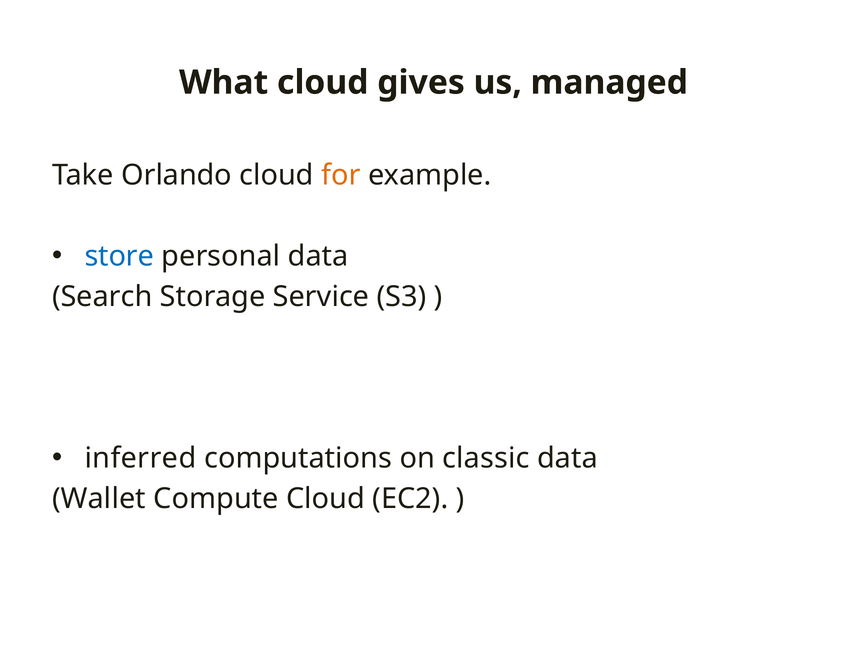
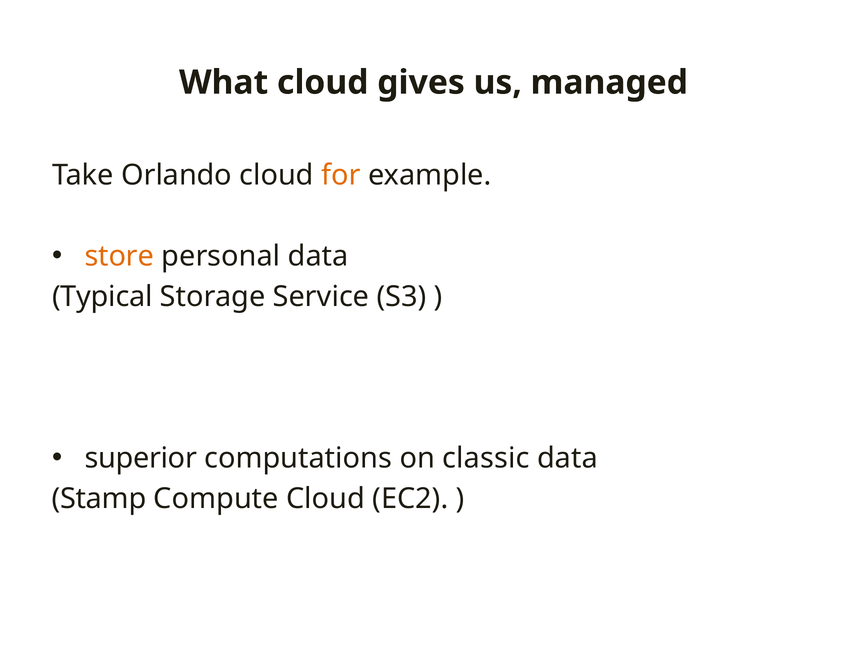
store colour: blue -> orange (119, 256)
Search: Search -> Typical (102, 297)
inferred: inferred -> superior (141, 459)
Wallet: Wallet -> Stamp (99, 499)
